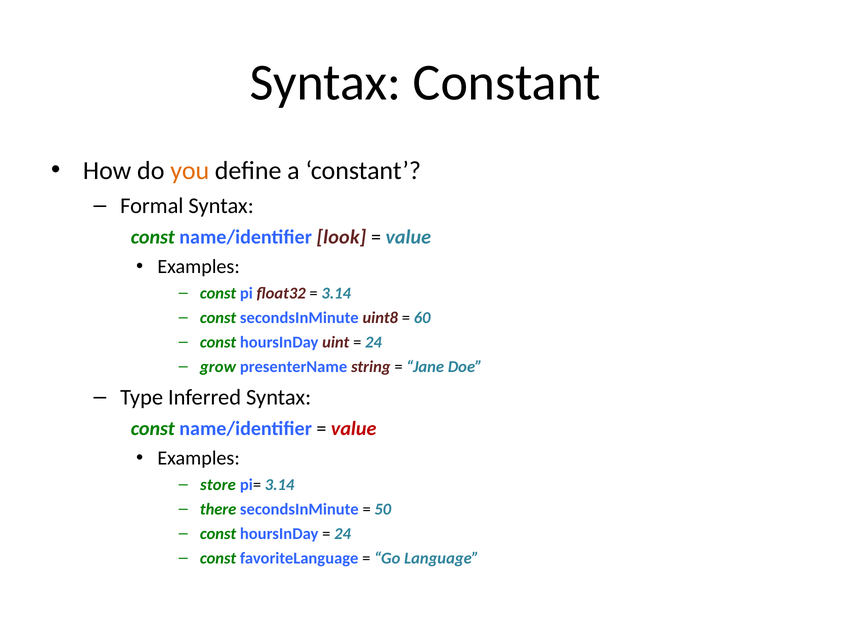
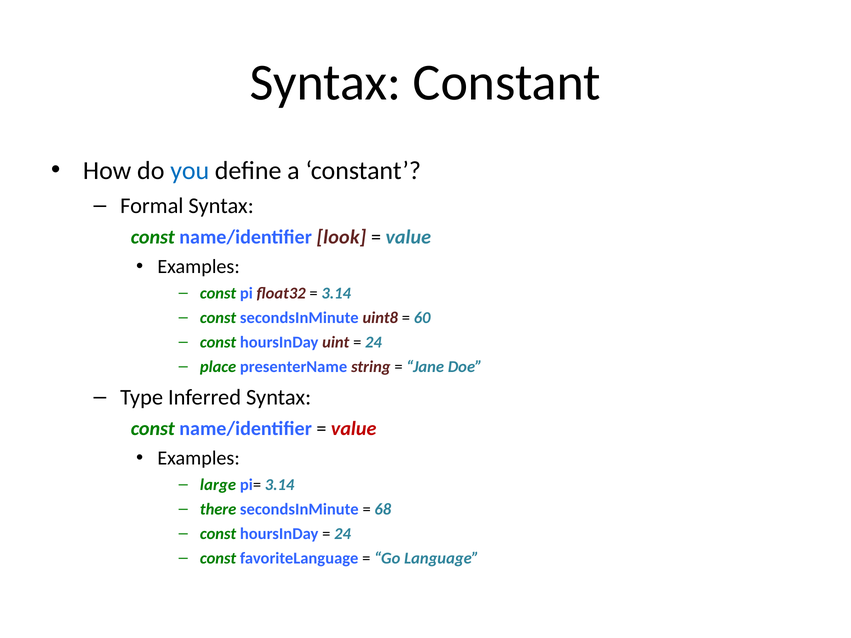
you colour: orange -> blue (190, 171)
grow: grow -> place (218, 367)
store: store -> large (218, 485)
50: 50 -> 68 (383, 509)
